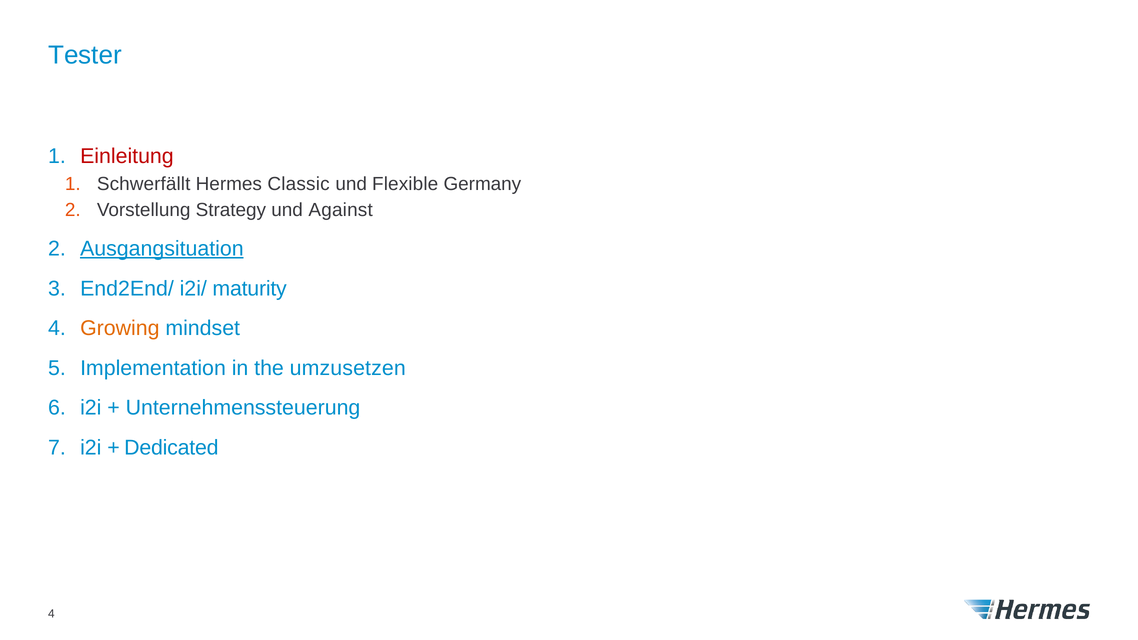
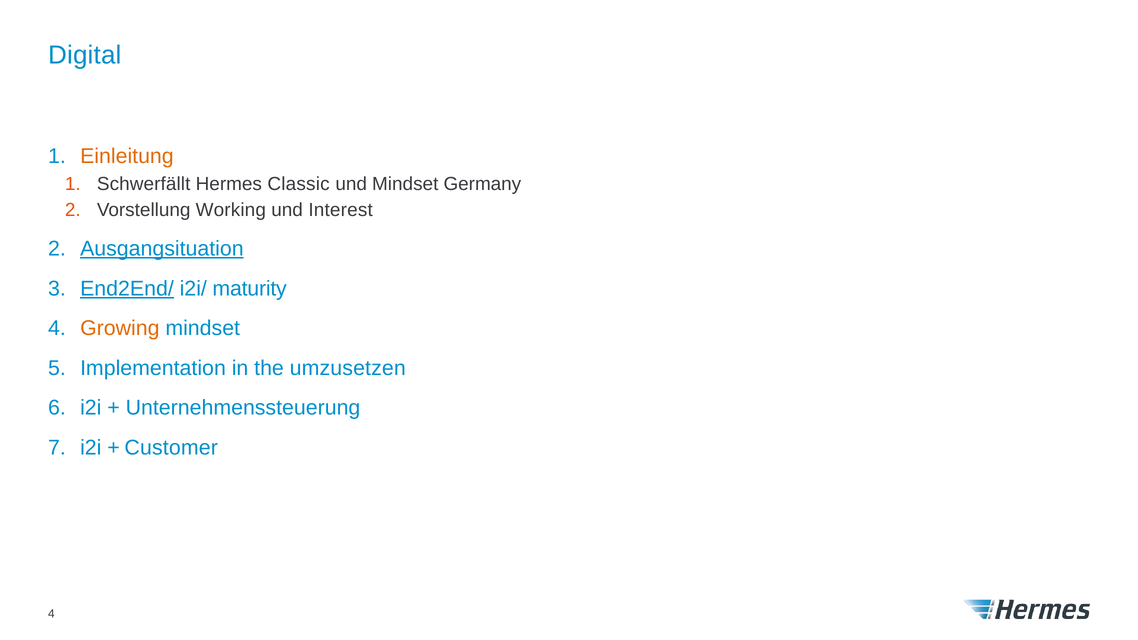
Tester: Tester -> Digital (85, 55)
Einleitung colour: red -> orange (127, 156)
und Flexible: Flexible -> Mindset (405, 184)
Strategy: Strategy -> Working (231, 210)
Against: Against -> Interest (341, 210)
End2End/ underline: none -> present (127, 289)
Dedicated: Dedicated -> Customer (171, 448)
